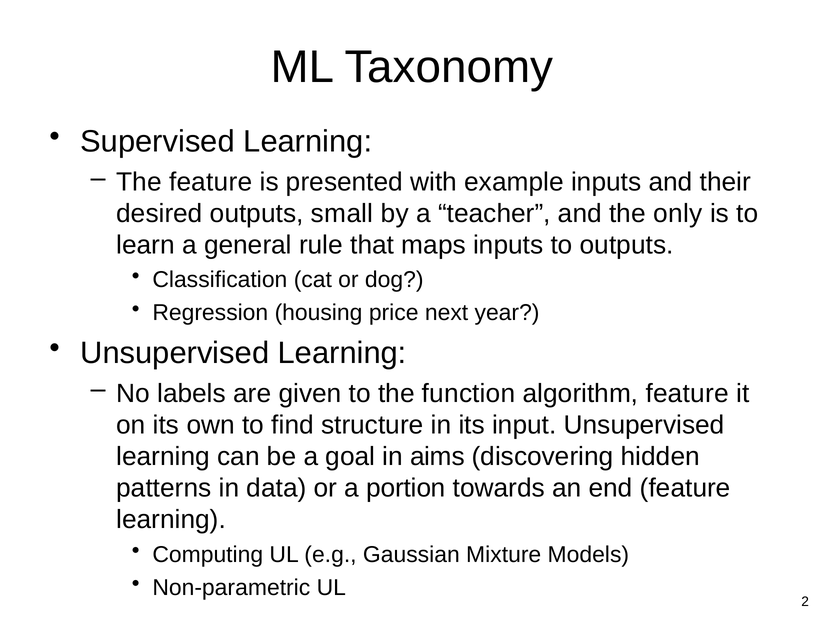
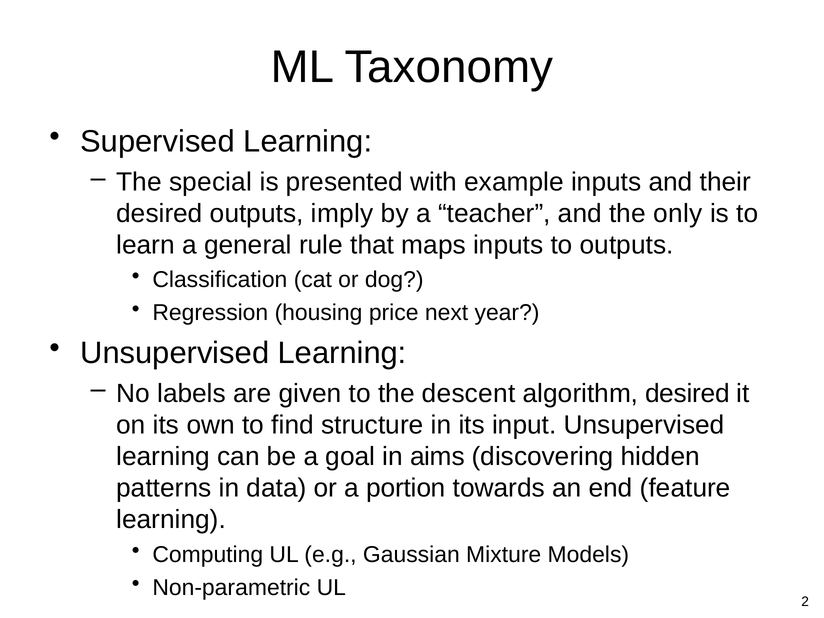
The feature: feature -> special (211, 182)
small: small -> imply (342, 214)
function: function -> descent (469, 393)
algorithm feature: feature -> desired (687, 393)
